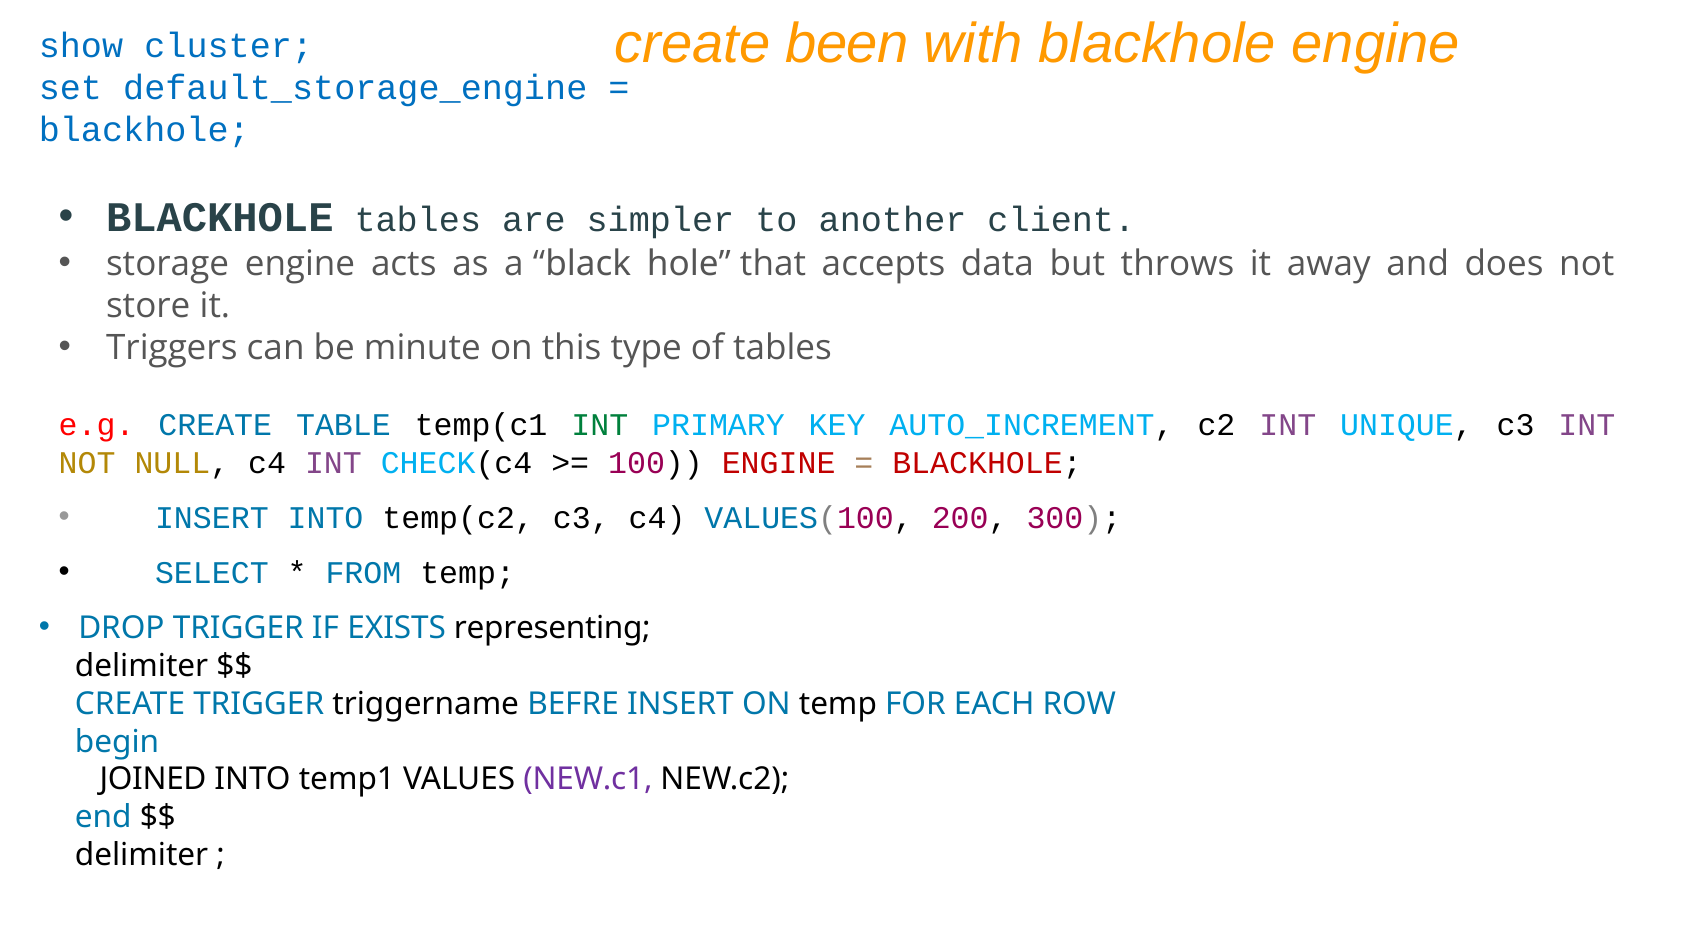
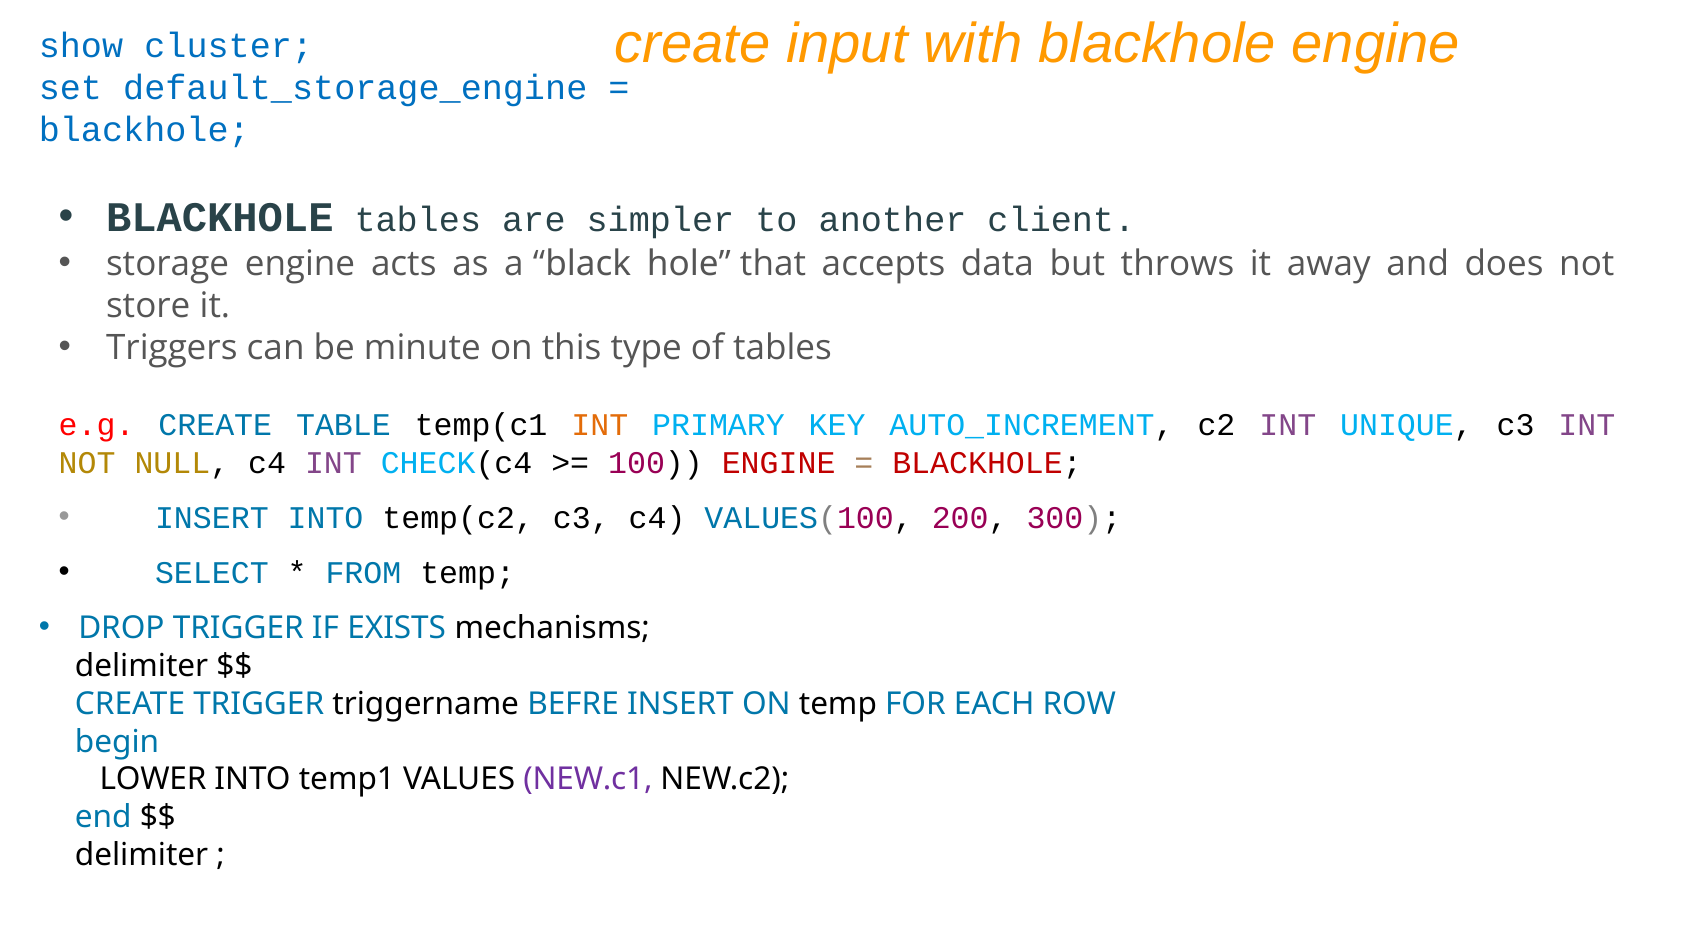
been: been -> input (847, 44)
INT colour: green -> orange (600, 426)
representing: representing -> mechanisms (552, 628)
JOINED: JOINED -> LOWER (153, 780)
